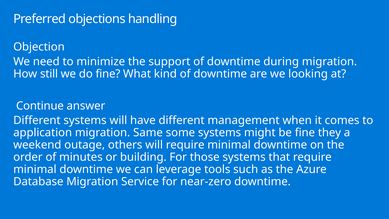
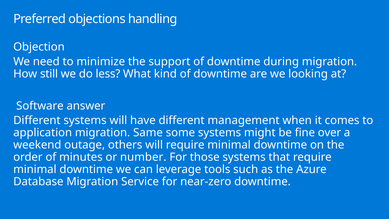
do fine: fine -> less (108, 74)
Continue: Continue -> Software (40, 106)
they: they -> over (329, 132)
building: building -> number (143, 157)
